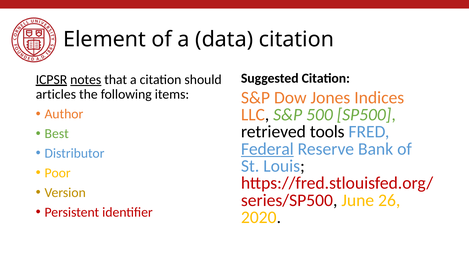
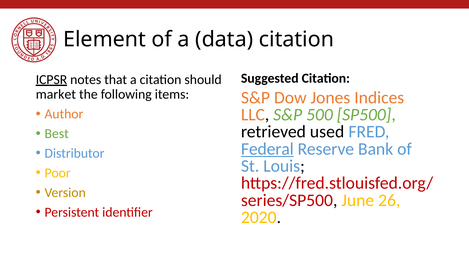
notes underline: present -> none (86, 80)
articles: articles -> market (56, 94)
tools: tools -> used (327, 132)
